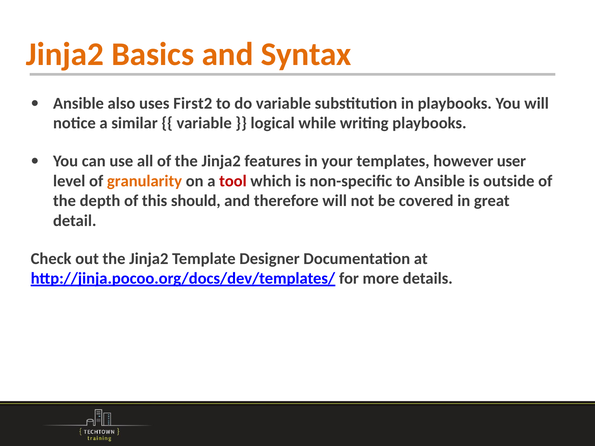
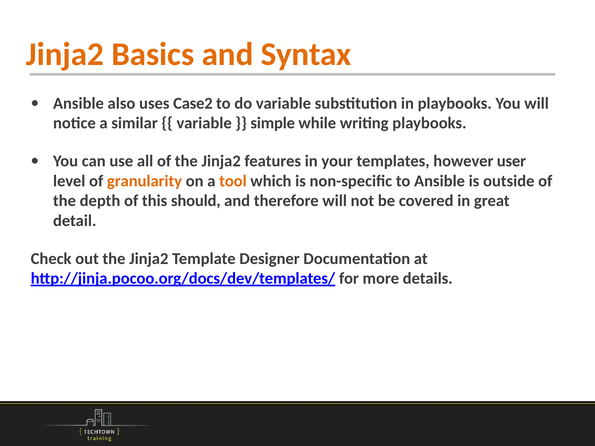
First2: First2 -> Case2 (193, 103)
logical: logical -> simple (273, 123)
tool colour: red -> orange (233, 181)
